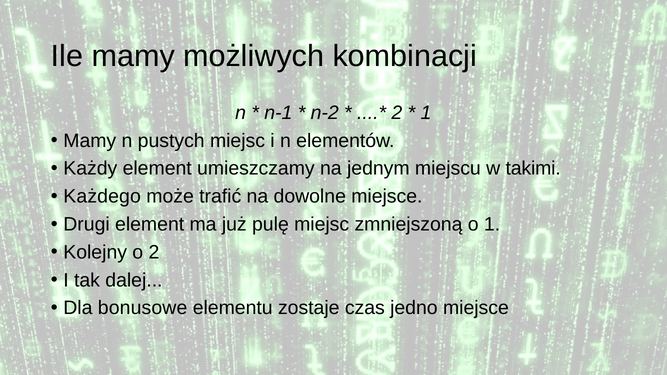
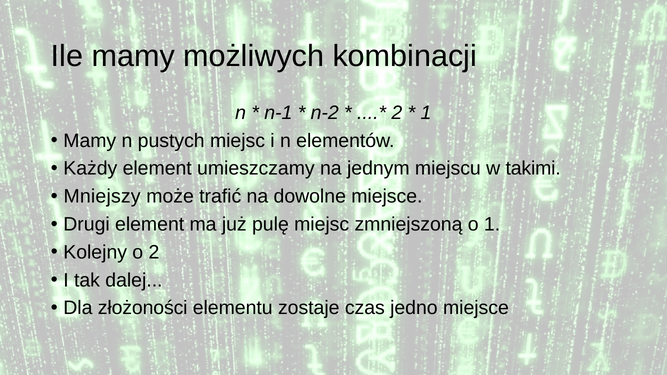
Każdego: Każdego -> Mniejszy (102, 197)
bonusowe: bonusowe -> złożoności (143, 308)
